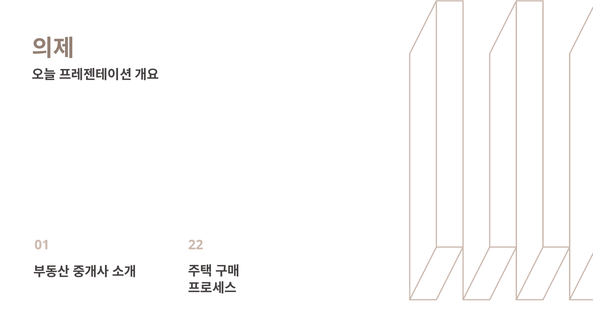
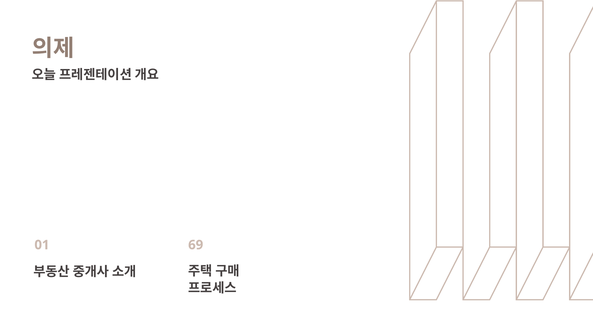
22: 22 -> 69 (196, 245)
